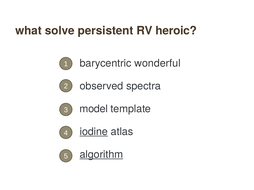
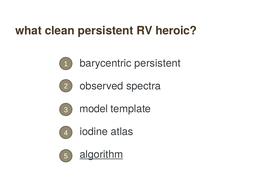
solve: solve -> clean (60, 31)
barycentric wonderful: wonderful -> persistent (158, 63)
iodine underline: present -> none (94, 132)
